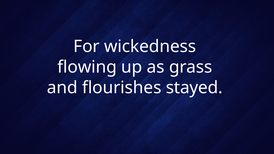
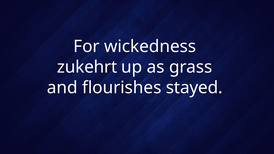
flowing: flowing -> zukehrt (87, 67)
